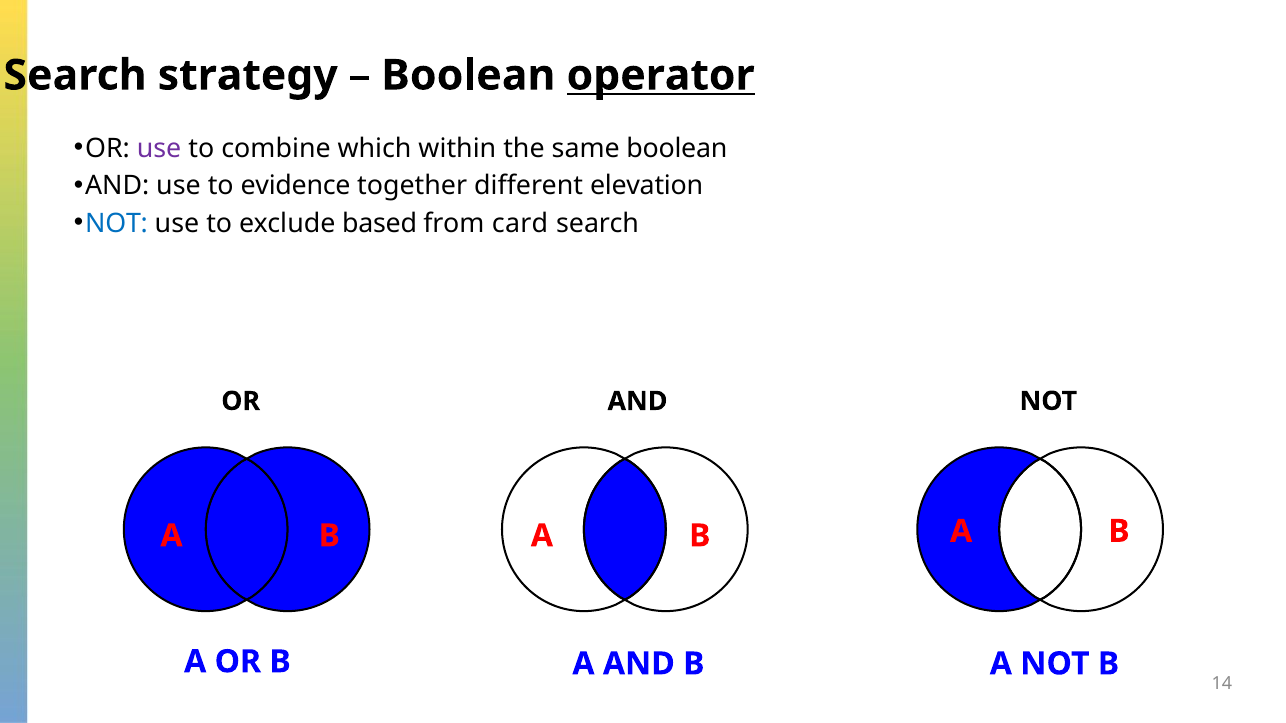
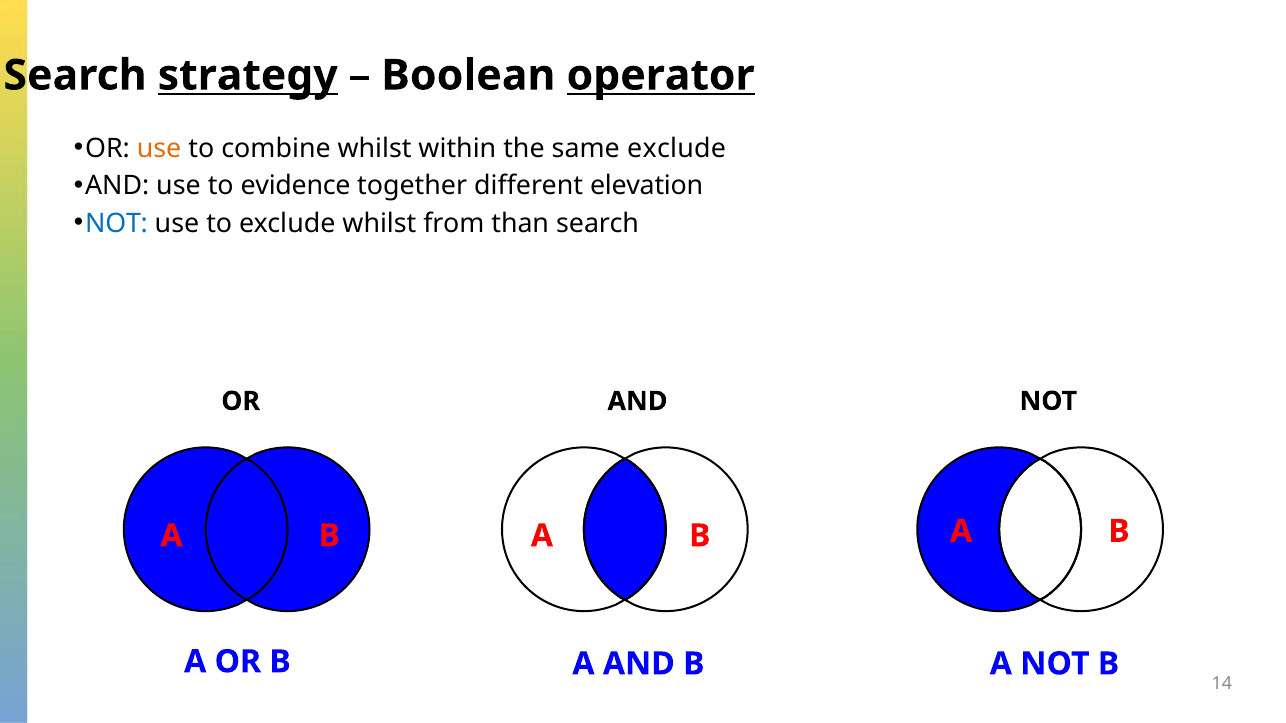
strategy underline: none -> present (248, 75)
use colour: purple -> orange (159, 148)
combine which: which -> whilst (375, 148)
same boolean: boolean -> exclude (677, 148)
exclude based: based -> whilst (379, 224)
card: card -> than (520, 224)
